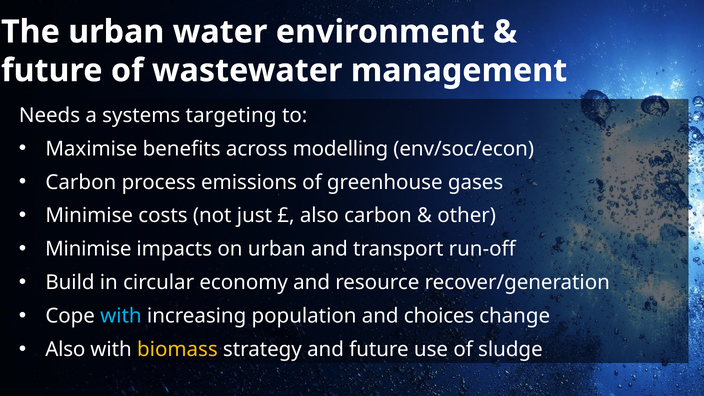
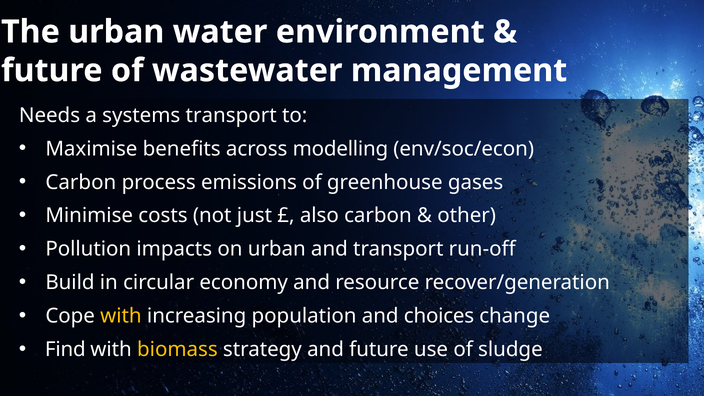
systems targeting: targeting -> transport (231, 115)
Minimise: Minimise -> Pollution (88, 249)
with colour: light blue -> yellow (121, 316)
Also: Also -> Find (65, 349)
